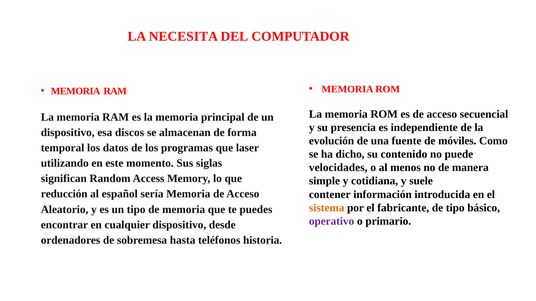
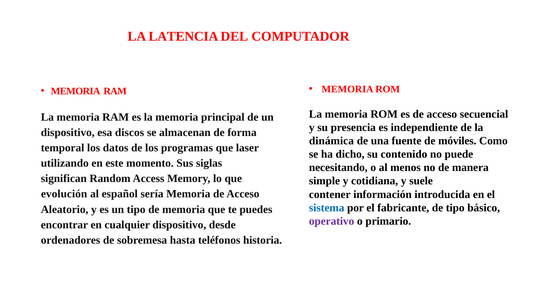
NECESITA: NECESITA -> LATENCIA (183, 36)
evolución: evolución -> dinámica (331, 141)
velocidades: velocidades -> necesitando (338, 168)
reducción: reducción -> evolución (64, 194)
sistema colour: orange -> blue (327, 208)
